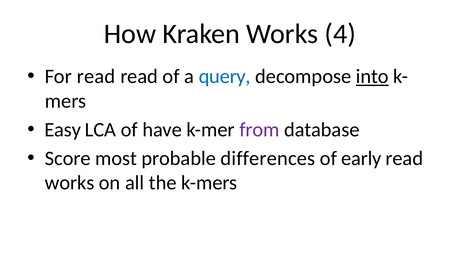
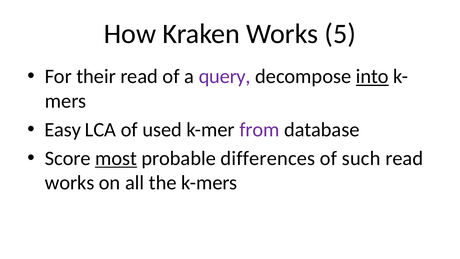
4: 4 -> 5 (340, 34)
For read: read -> their (96, 76)
query colour: blue -> purple (225, 76)
have: have -> used (162, 130)
most underline: none -> present (116, 158)
early: early -> such (361, 158)
